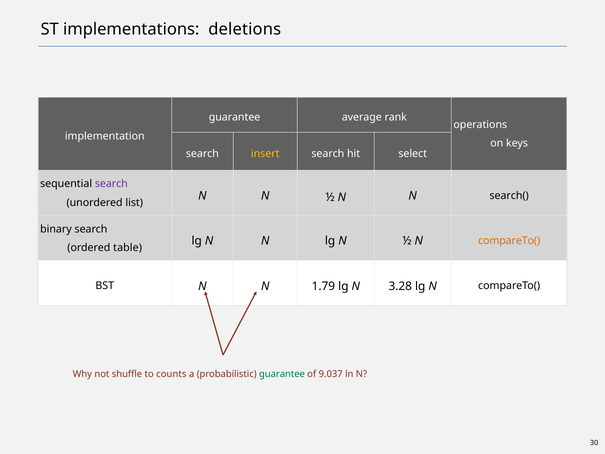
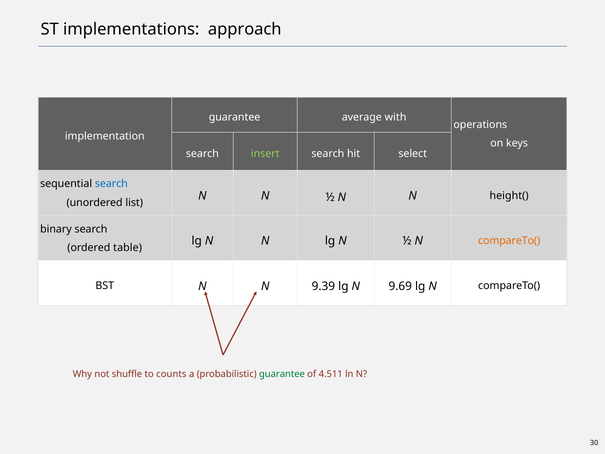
deletions: deletions -> approach (245, 29)
rank: rank -> with (396, 117)
insert colour: yellow -> light green (265, 154)
search colour: purple -> blue (111, 184)
search(: search( -> height( (509, 195)
1.79: 1.79 -> 9.39 (323, 286)
3.28: 3.28 -> 9.69 (400, 286)
9.037: 9.037 -> 4.511 (331, 374)
